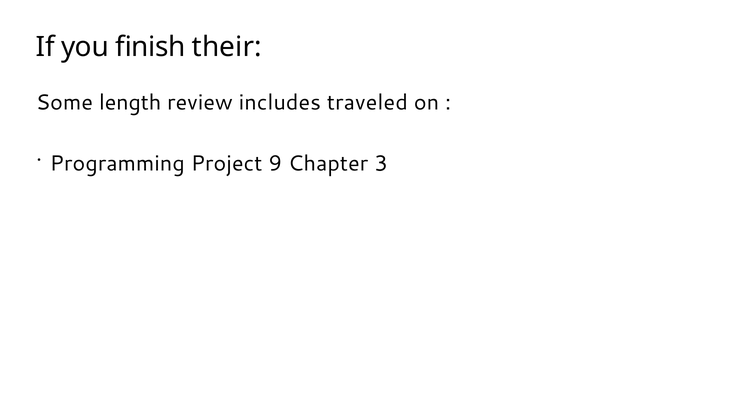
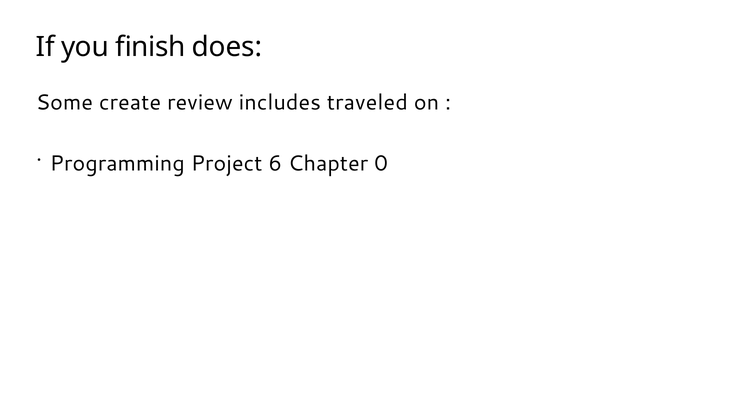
their: their -> does (227, 47)
length: length -> create (130, 102)
9: 9 -> 6 (275, 163)
3: 3 -> 0 (381, 163)
